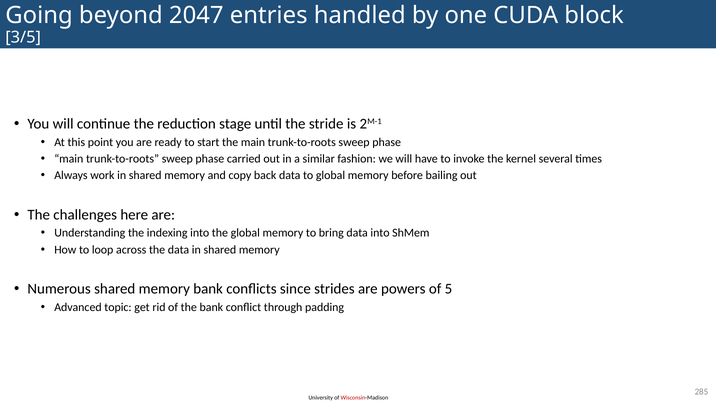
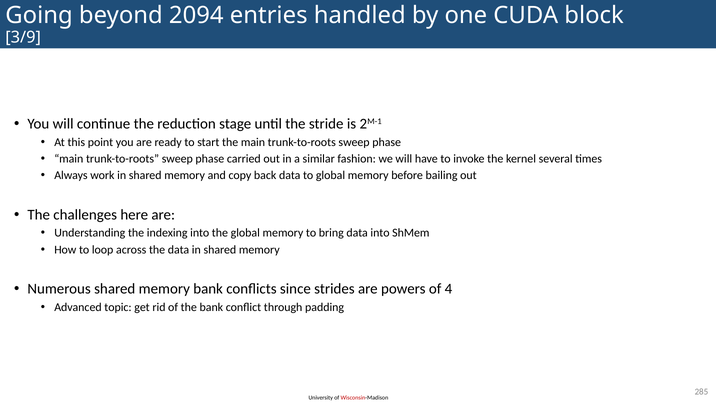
2047: 2047 -> 2094 (196, 15)
3/5: 3/5 -> 3/9 (23, 37)
5: 5 -> 4 (448, 289)
